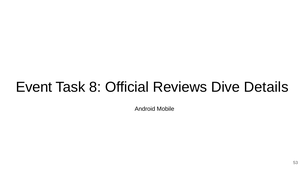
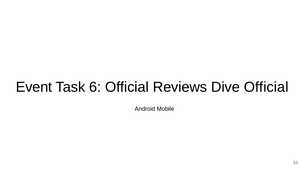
8: 8 -> 6 (95, 87)
Dive Details: Details -> Official (266, 87)
